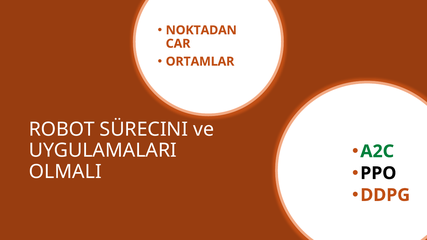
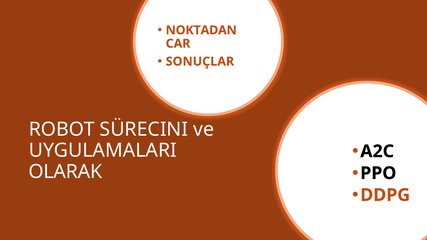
ORTAMLAR: ORTAMLAR -> SONUÇLAR (200, 62)
A2C colour: green -> black (377, 151)
OLMALI: OLMALI -> OLARAK (65, 172)
